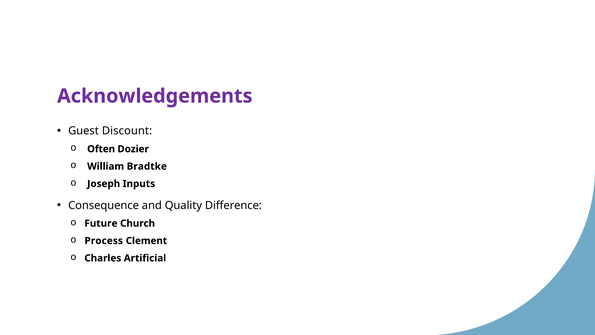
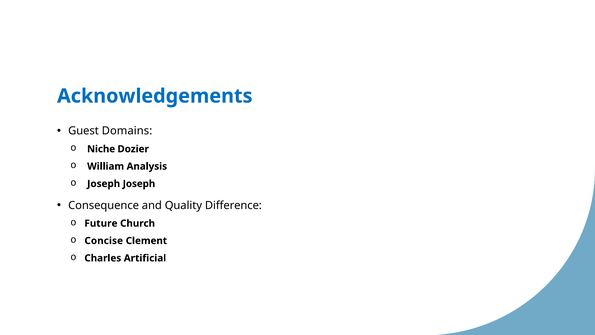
Acknowledgements colour: purple -> blue (155, 96)
Discount: Discount -> Domains (127, 131)
Often: Often -> Niche (101, 149)
Bradtke: Bradtke -> Analysis (147, 166)
Joseph Inputs: Inputs -> Joseph (139, 184)
Process: Process -> Concise (104, 241)
